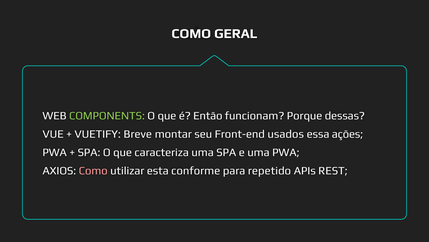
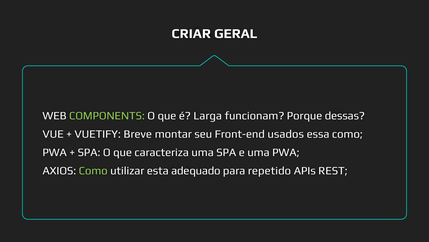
COMO: COMO -> CRIAR (191, 34)
Então: Então -> Larga (208, 115)
essa ações: ações -> como (347, 134)
Como colour: pink -> light green (93, 170)
conforme: conforme -> adequado (196, 170)
